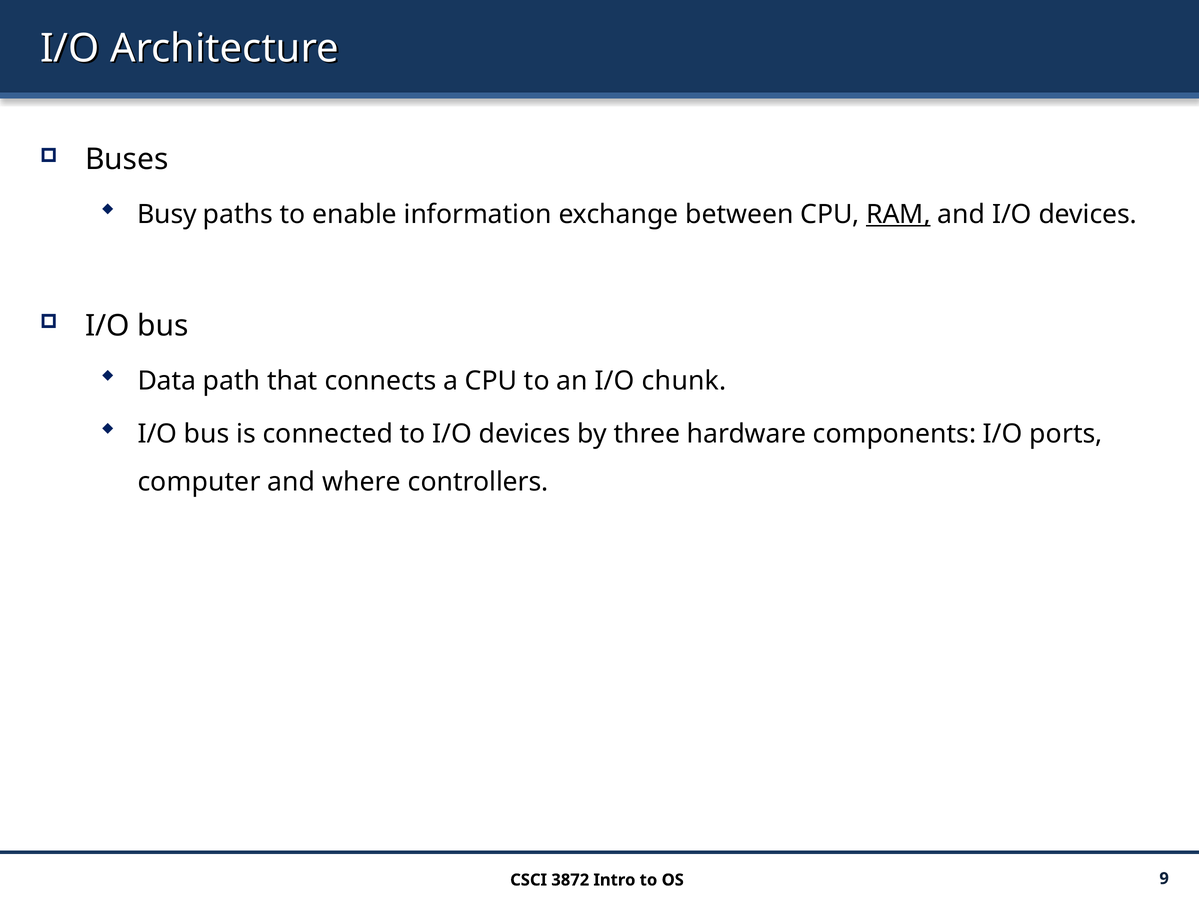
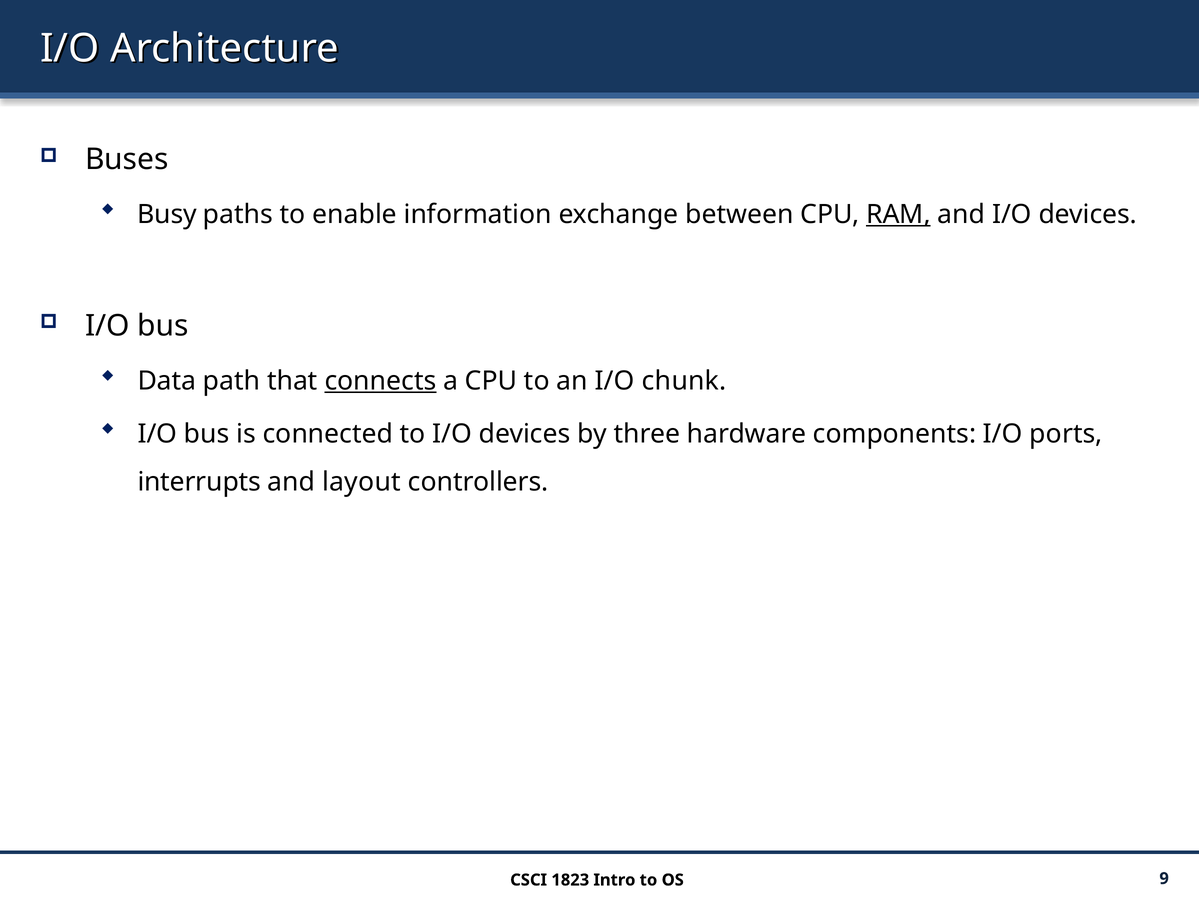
connects underline: none -> present (380, 381)
computer: computer -> interrupts (199, 482)
where: where -> layout (361, 482)
3872: 3872 -> 1823 (570, 880)
